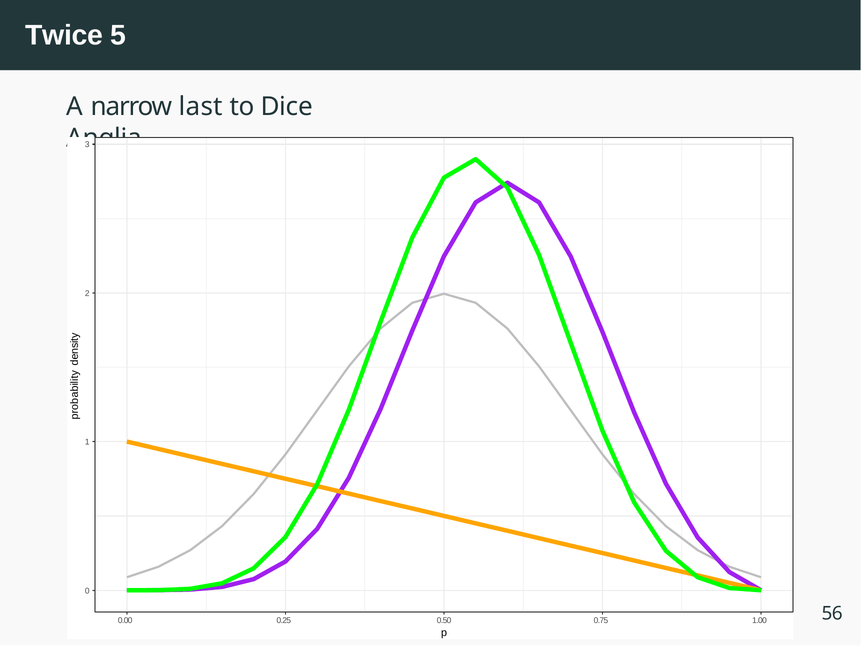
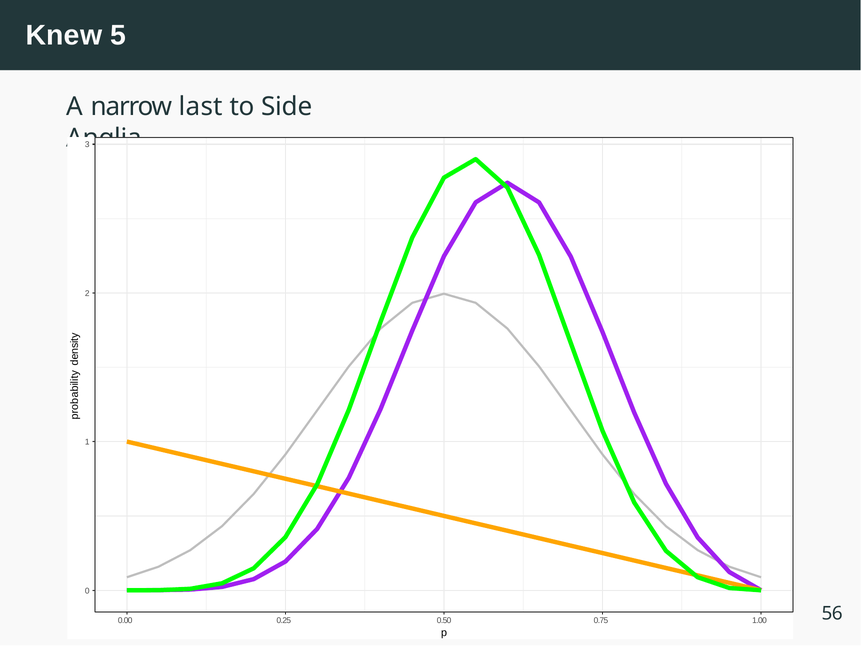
Twice: Twice -> Knew (64, 36)
Dice: Dice -> Side (287, 107)
